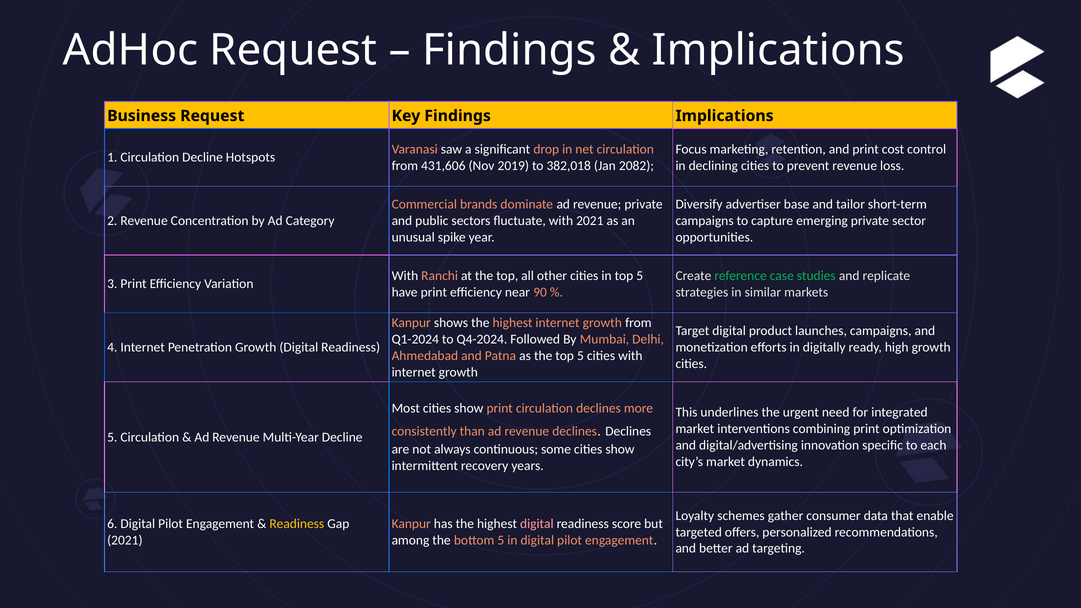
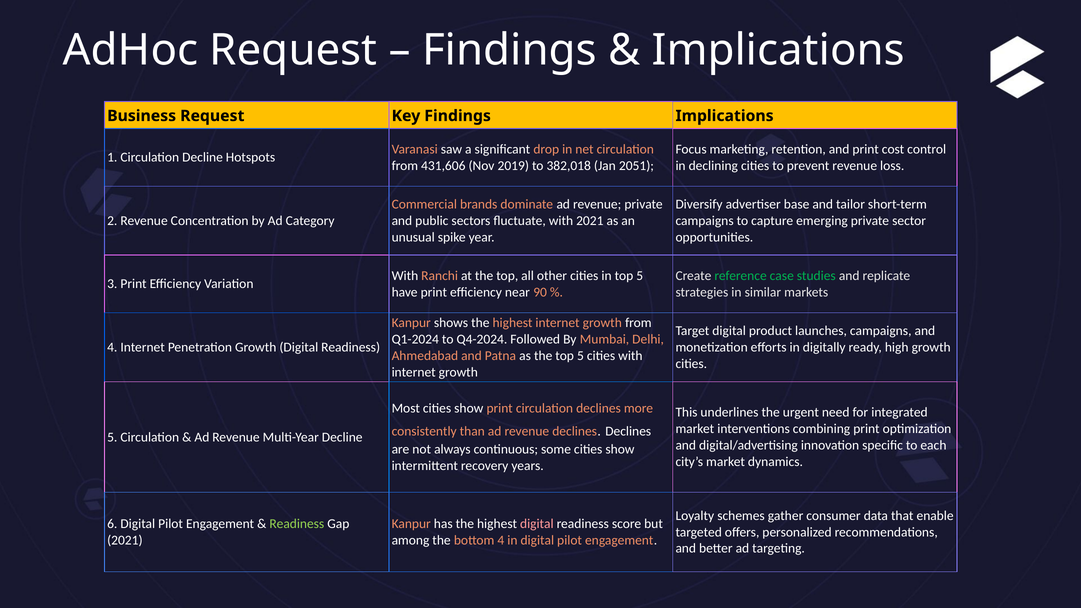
2082: 2082 -> 2051 (636, 166)
Readiness colour: yellow -> light green (297, 524)
bottom 5: 5 -> 4 (501, 540)
